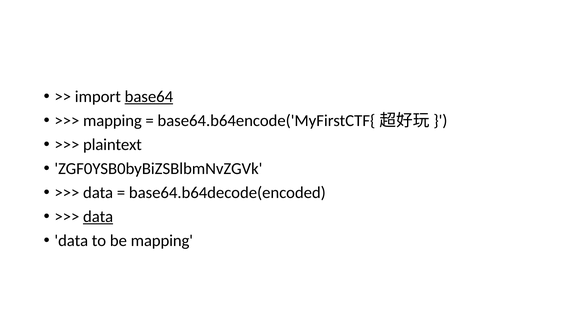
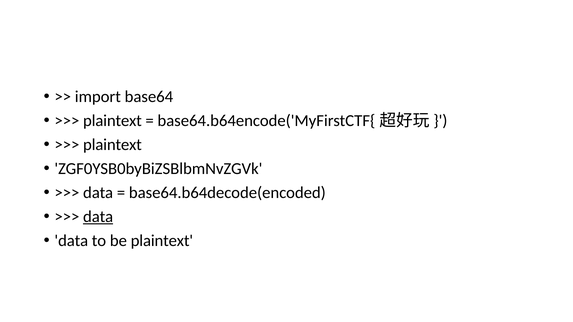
base64 underline: present -> none (149, 97)
mapping: mapping -> plaintext (112, 121)
be mapping: mapping -> plaintext (162, 241)
